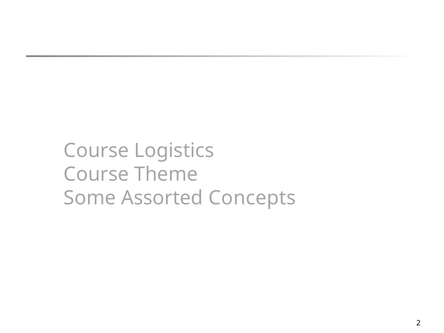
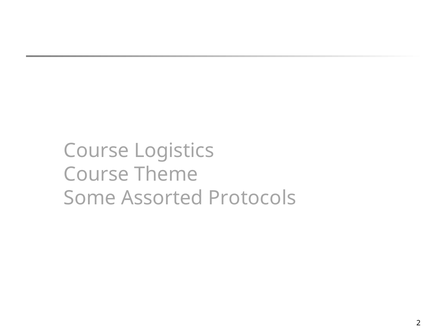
Concepts: Concepts -> Protocols (252, 198)
